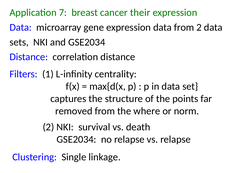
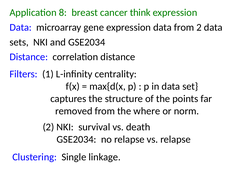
7: 7 -> 8 (63, 13)
their: their -> think (140, 13)
